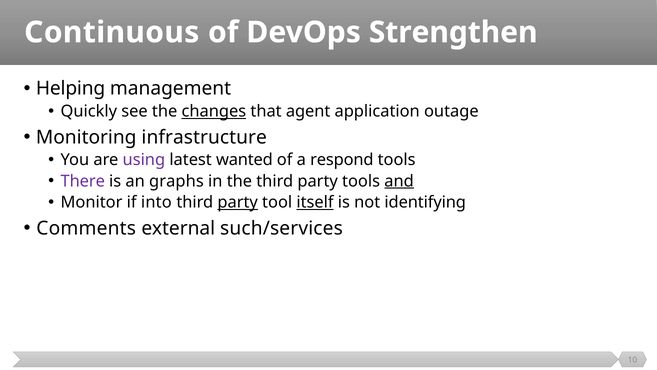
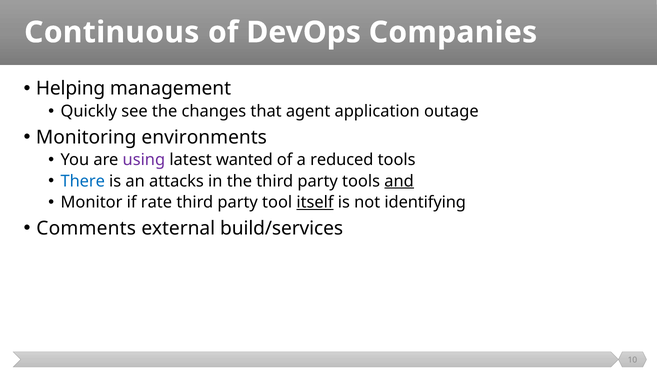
Strengthen: Strengthen -> Companies (453, 32)
changes underline: present -> none (214, 111)
infrastructure: infrastructure -> environments (204, 137)
respond: respond -> reduced (342, 160)
There colour: purple -> blue (83, 181)
graphs: graphs -> attacks (176, 181)
into: into -> rate (156, 202)
party underline: present -> none (238, 202)
such/services: such/services -> build/services (282, 228)
